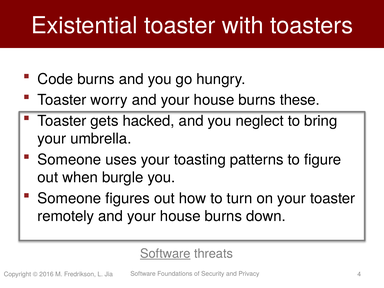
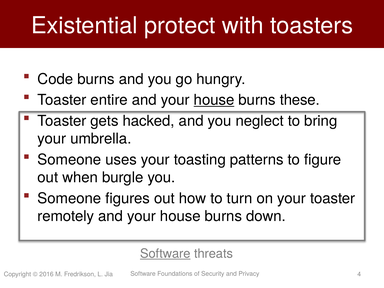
Existential toaster: toaster -> protect (180, 26)
worry: worry -> entire (109, 100)
house underline: none -> present (214, 100)
